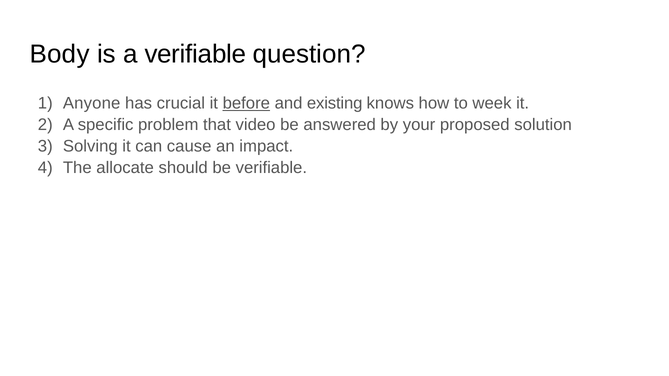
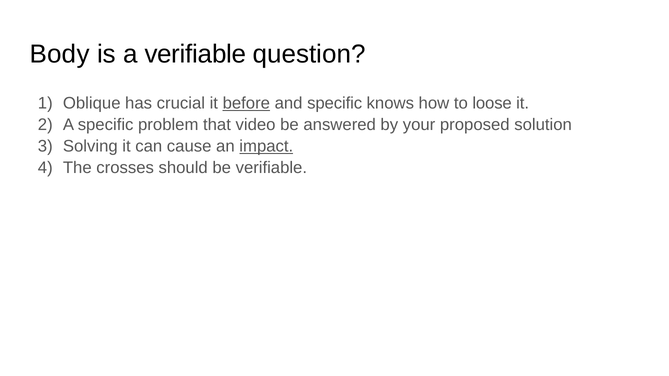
Anyone: Anyone -> Oblique (92, 103)
and existing: existing -> specific (335, 103)
week: week -> loose (492, 103)
impact underline: none -> present (266, 146)
allocate: allocate -> crosses (125, 168)
